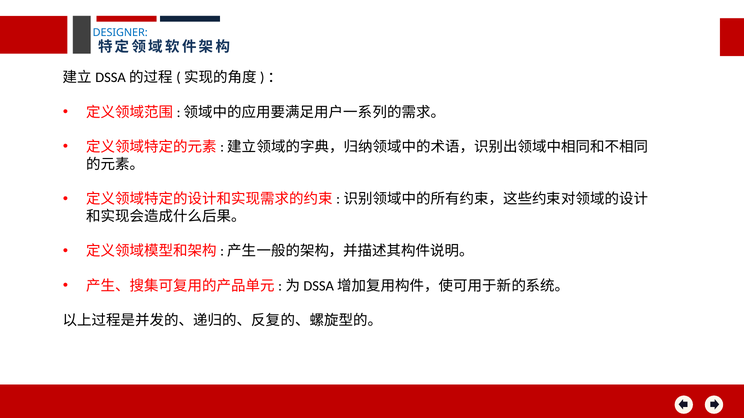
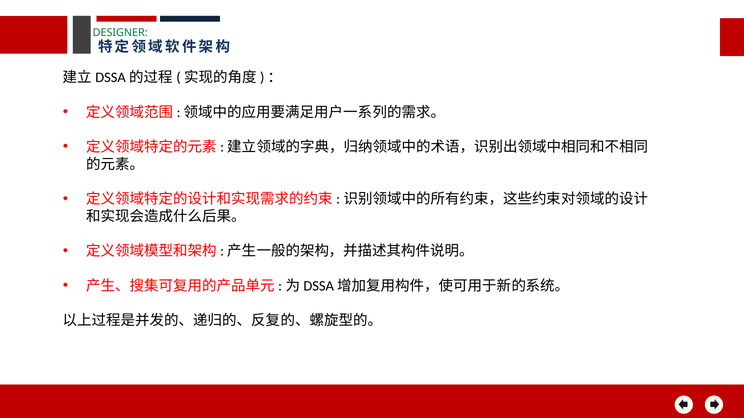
DESIGNER colour: blue -> green (120, 33)
